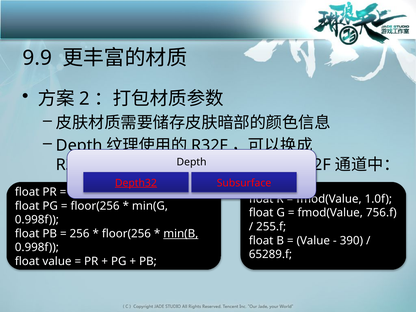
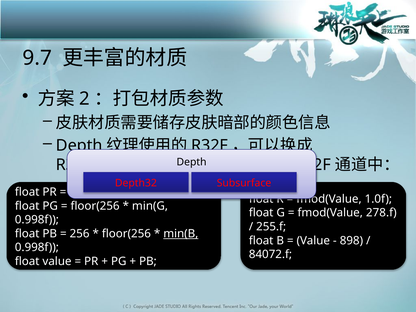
9.9: 9.9 -> 9.7 (37, 58)
Depth32 underline: present -> none (136, 183)
756.f: 756.f -> 278.f (381, 213)
390: 390 -> 898 (351, 241)
65289.f: 65289.f -> 84072.f (270, 254)
